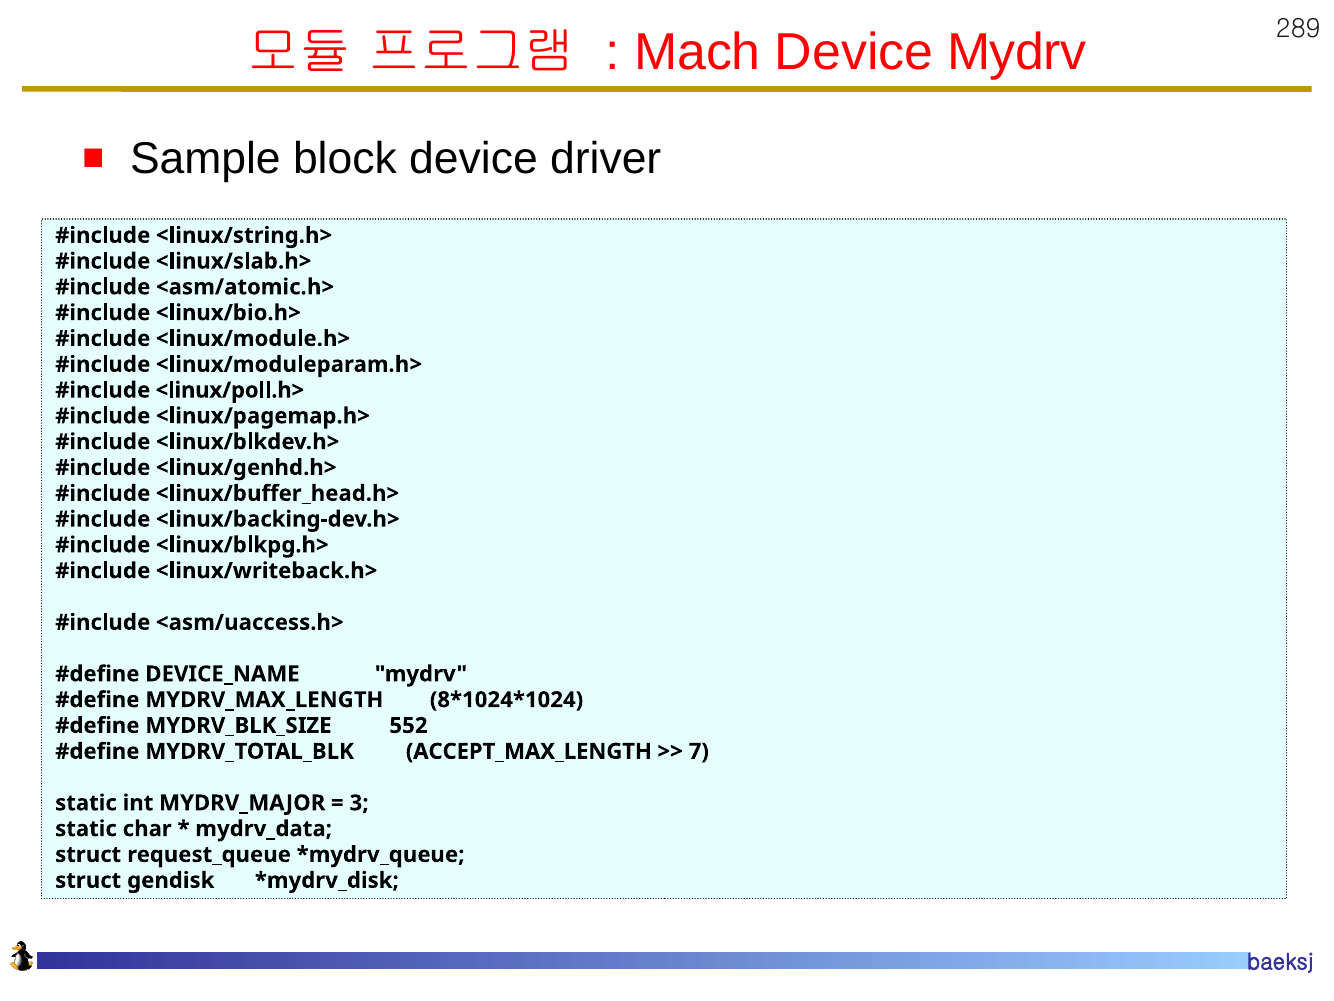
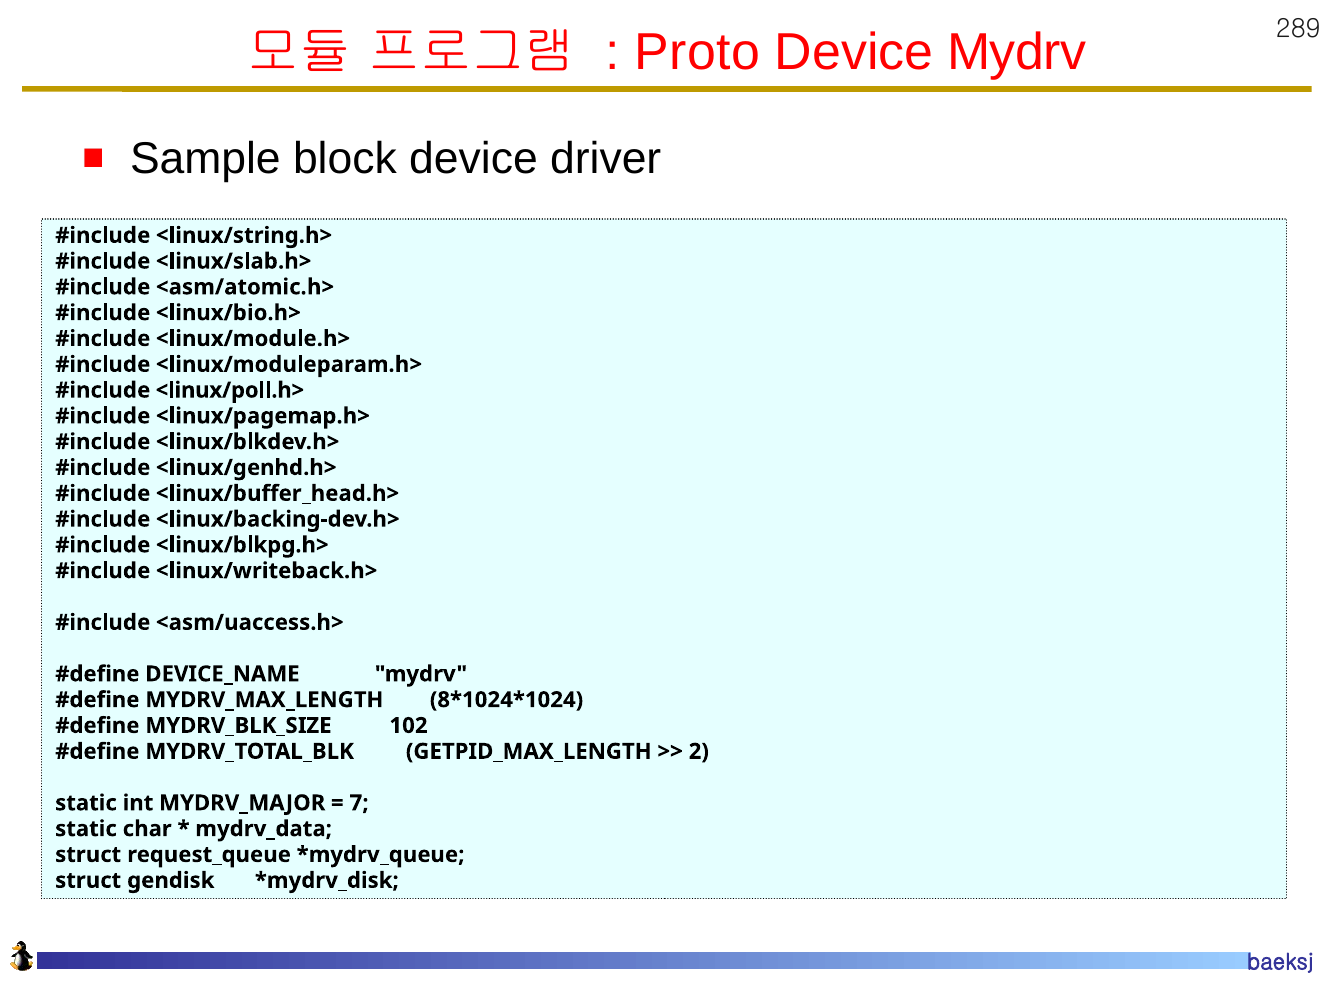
Mach: Mach -> Proto (697, 53)
552: 552 -> 102 (408, 725)
ACCEPT_MAX_LENGTH: ACCEPT_MAX_LENGTH -> GETPID_MAX_LENGTH (529, 751)
7: 7 -> 2 (699, 751)
3: 3 -> 7 (359, 803)
